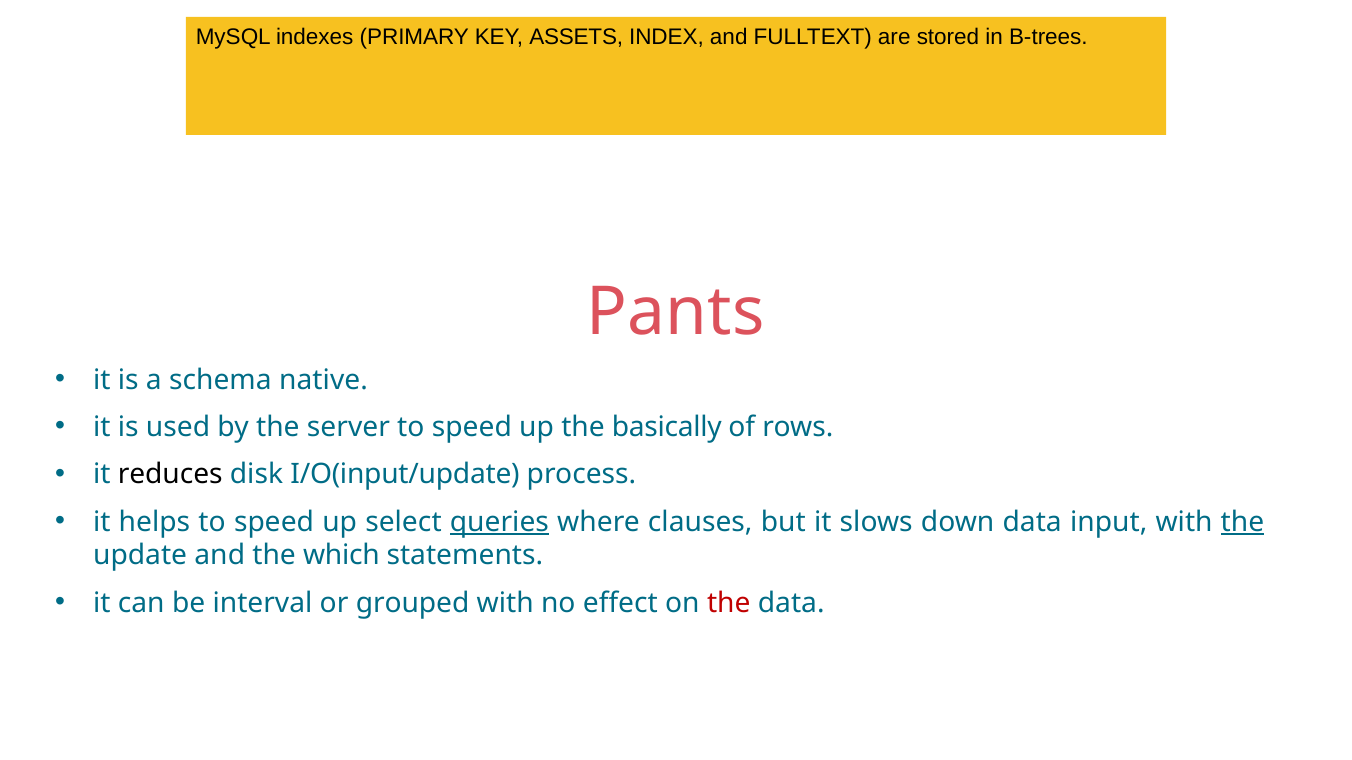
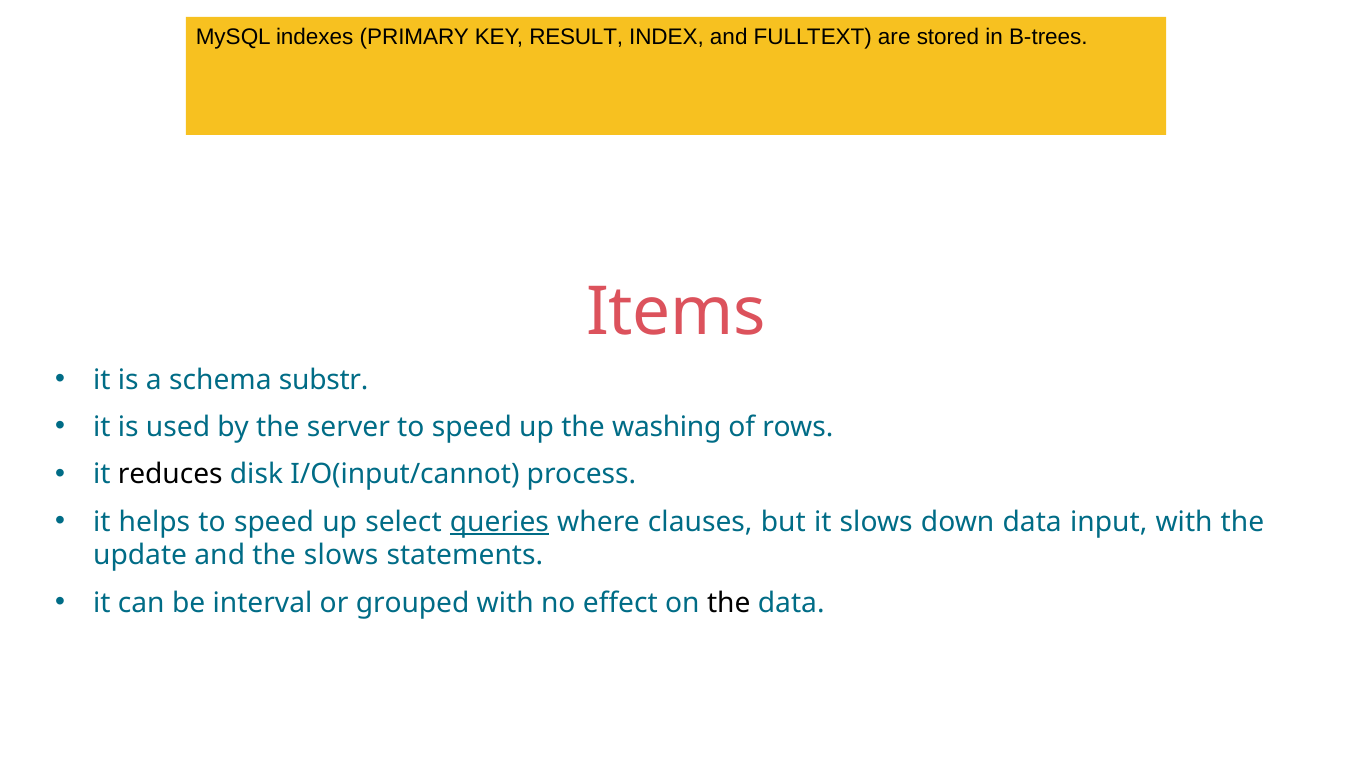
ASSETS: ASSETS -> RESULT (576, 37)
Pants: Pants -> Items (676, 312)
native: native -> substr (324, 380)
basically: basically -> washing (667, 427)
I/O(input/update: I/O(input/update -> I/O(input/cannot (405, 475)
the underline: present -> none (1243, 522)
the which: which -> slows (341, 556)
the colour: red -> black (729, 603)
